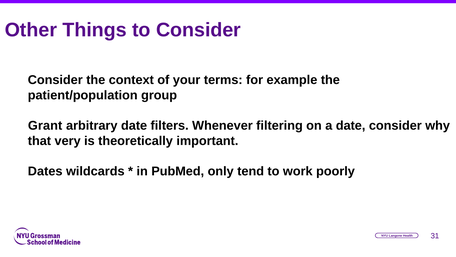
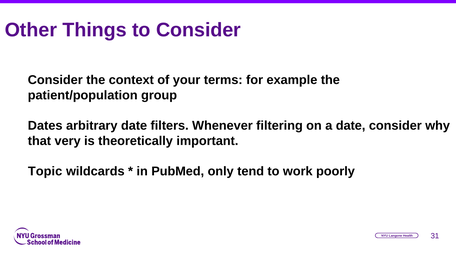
Grant: Grant -> Dates (45, 125)
Dates: Dates -> Topic (45, 171)
